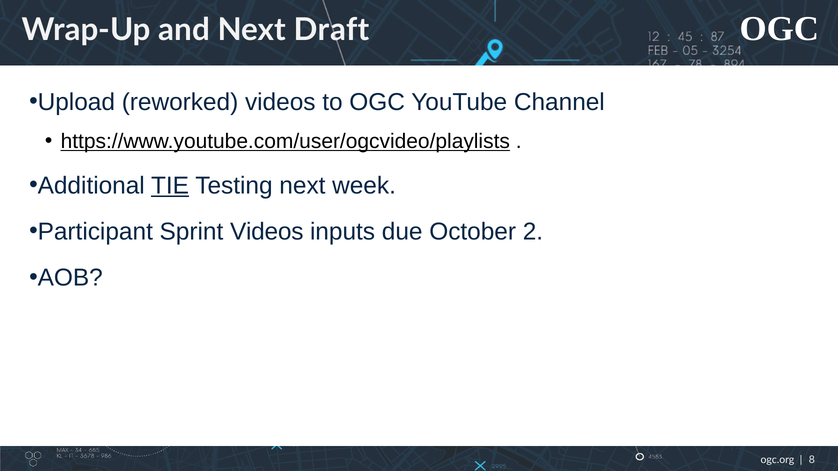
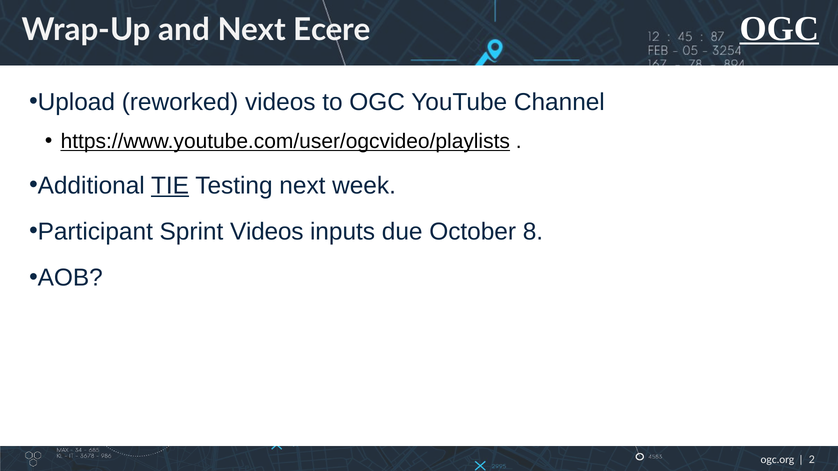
OGC underline: none -> present (779, 29)
Draft: Draft -> Ecere (332, 30)
2: 2 -> 8 (533, 232)
8: 8 -> 2 (812, 460)
